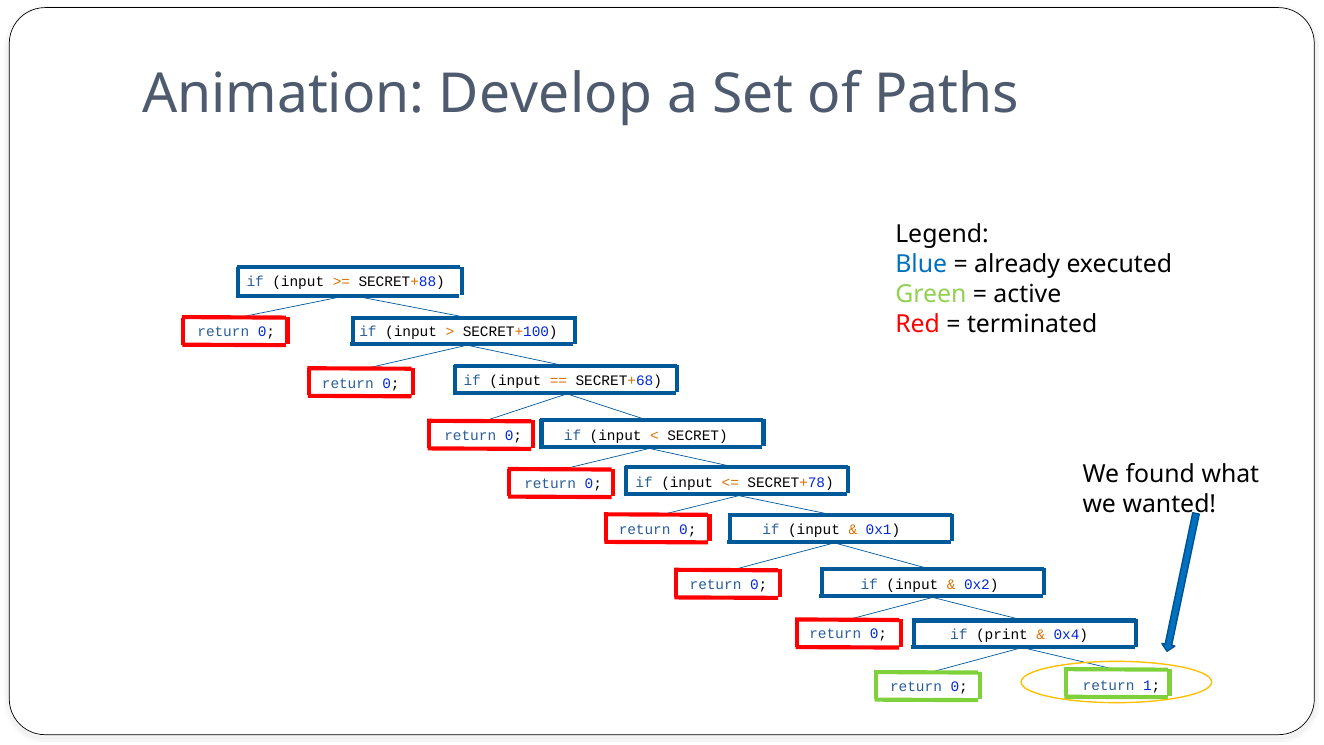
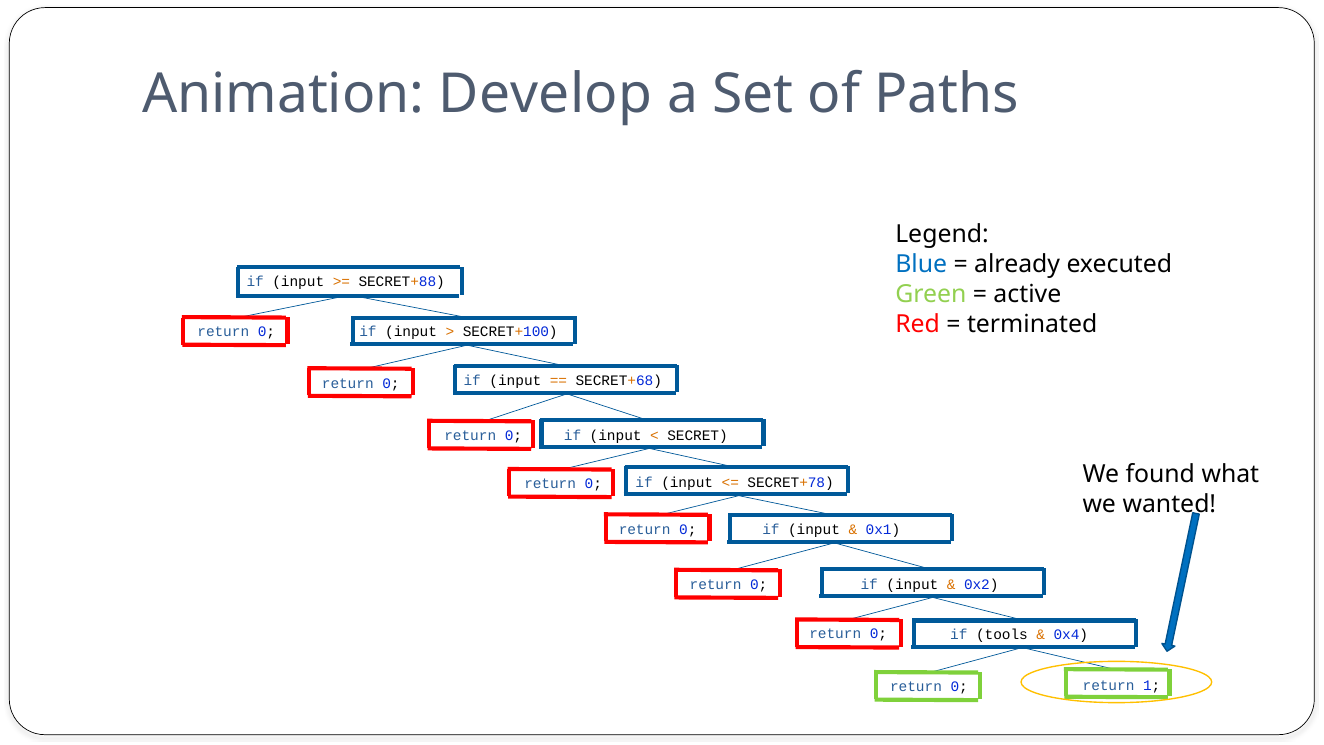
print: print -> tools (1002, 634)
